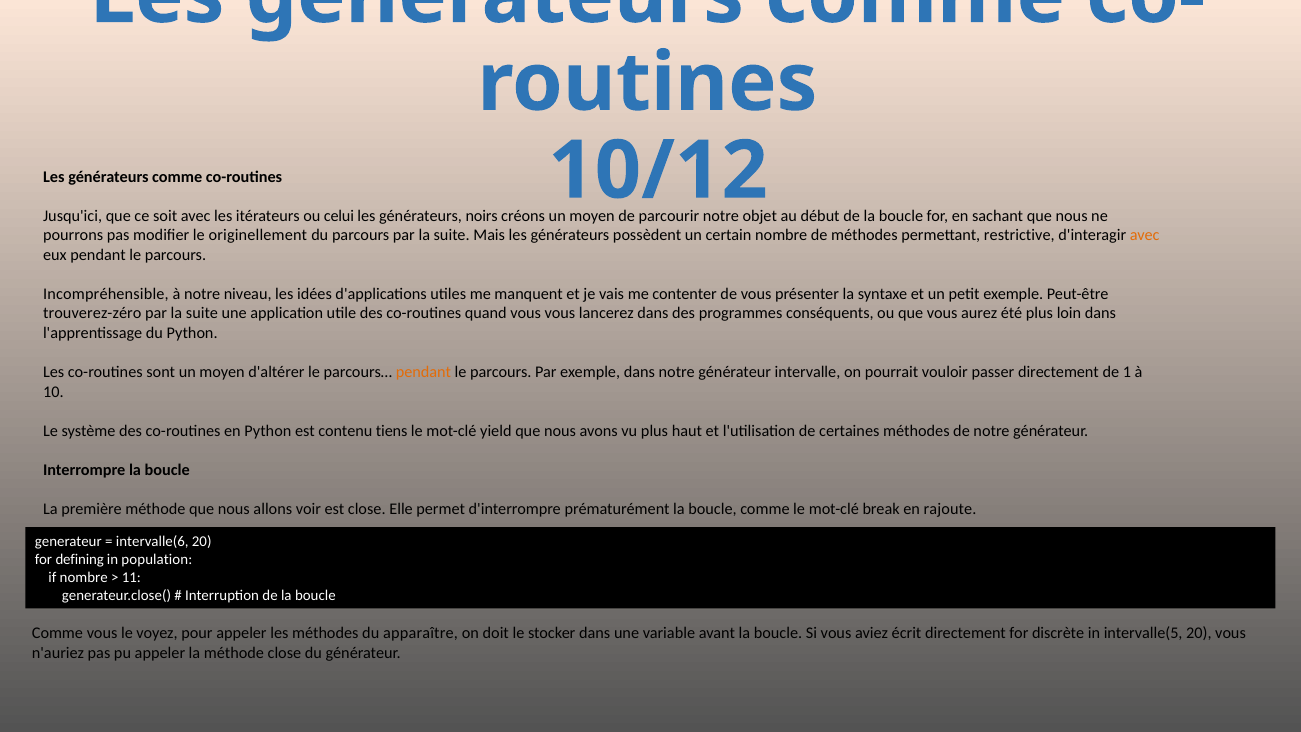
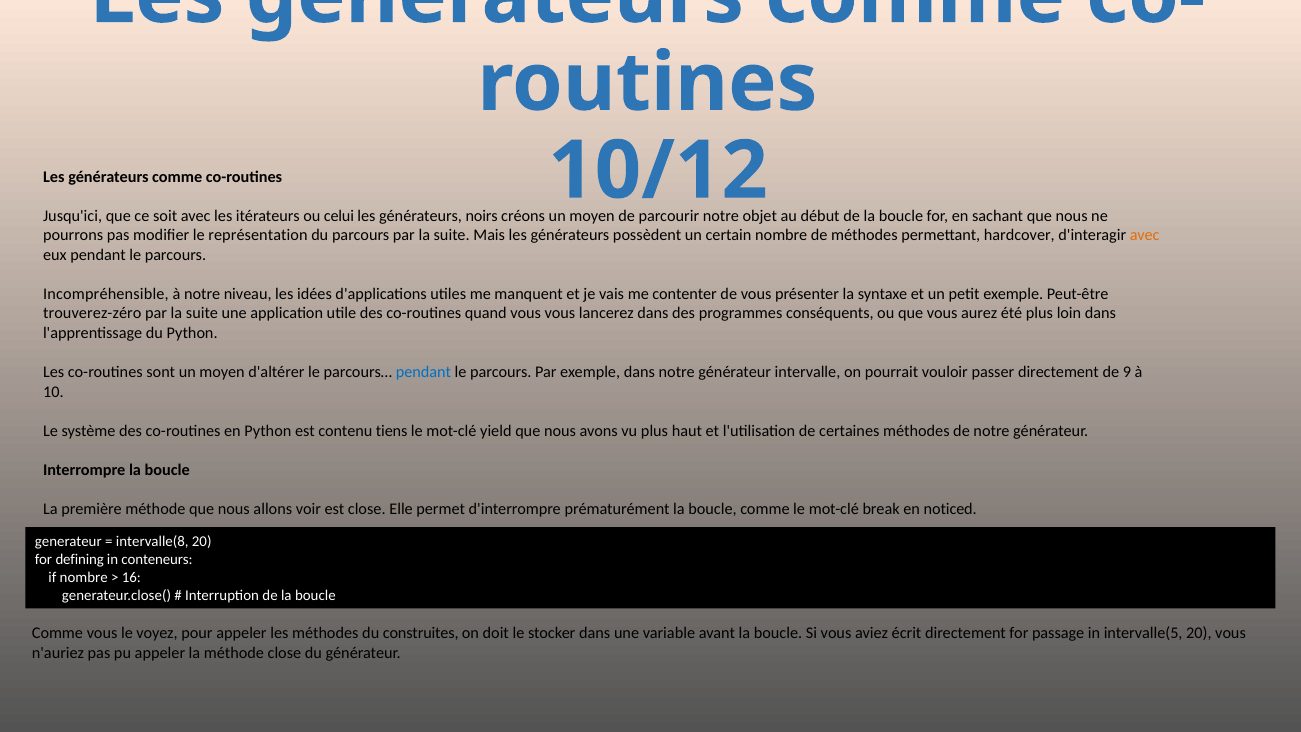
originellement: originellement -> représentation (258, 235)
restrictive: restrictive -> hardcover (1019, 235)
pendant colour: orange -> blue (423, 372)
1: 1 -> 9 (1127, 372)
rajoute: rajoute -> noticed (950, 509)
intervalle(6: intervalle(6 -> intervalle(8 (152, 542)
population: population -> conteneurs (157, 560)
11: 11 -> 16 (131, 578)
apparaître: apparaître -> construites (421, 633)
discrète: discrète -> passage (1058, 633)
